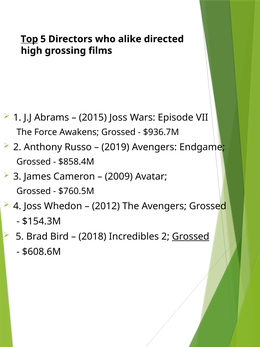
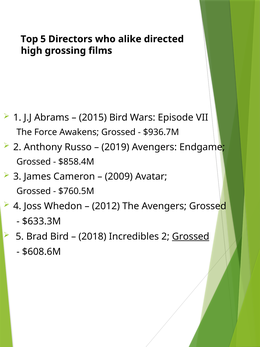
Top underline: present -> none (29, 39)
2015 Joss: Joss -> Bird (118, 117)
$154.3M: $154.3M -> $633.3M (42, 221)
